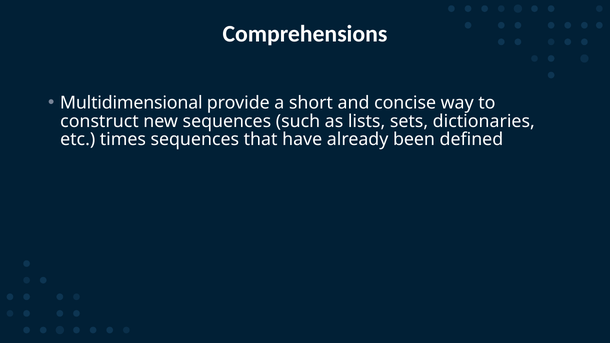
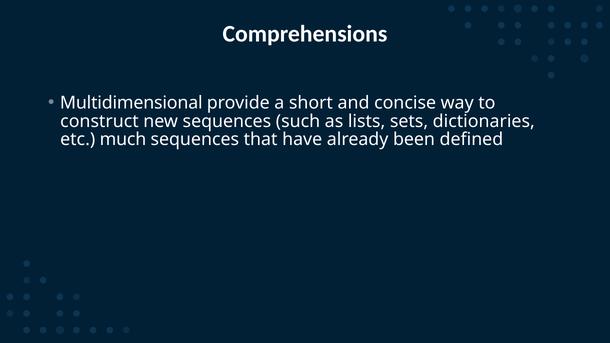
times: times -> much (123, 139)
